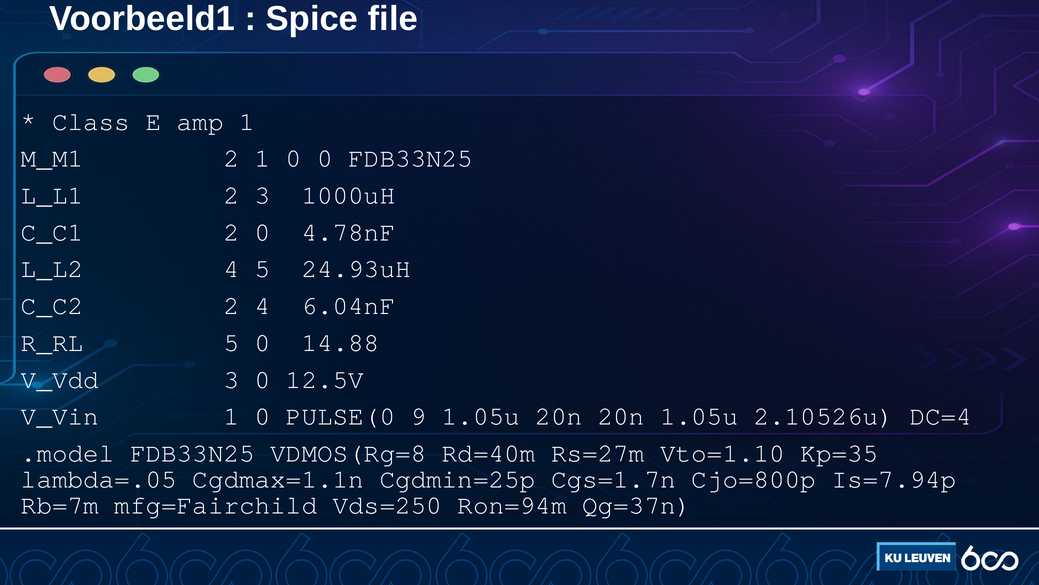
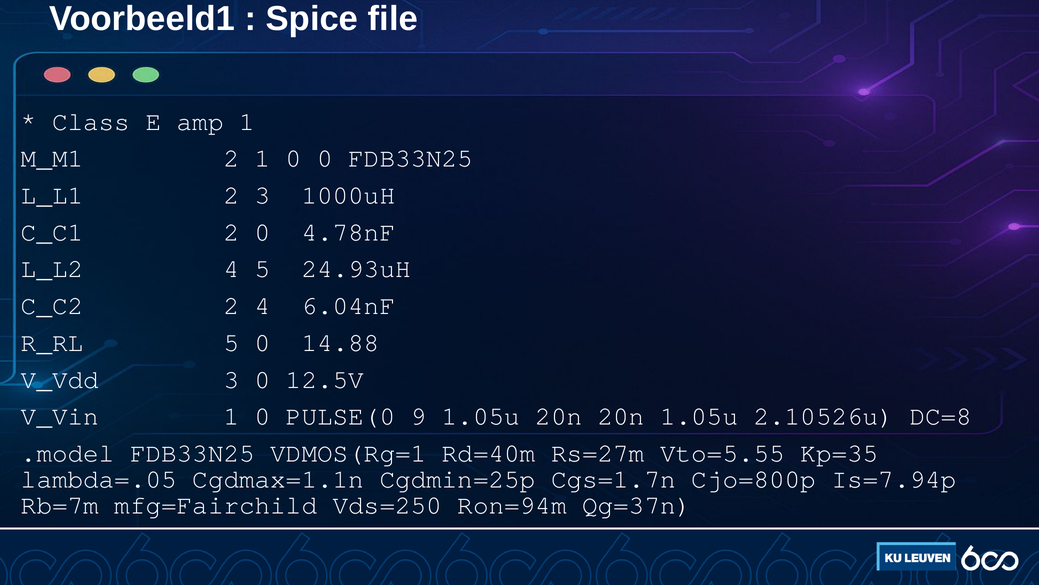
DC=4: DC=4 -> DC=8 (941, 416)
VDMOS(Rg=8: VDMOS(Rg=8 -> VDMOS(Rg=1 (348, 453)
Vto=1.10: Vto=1.10 -> Vto=5.55 (723, 453)
